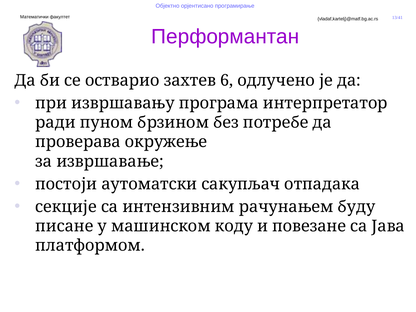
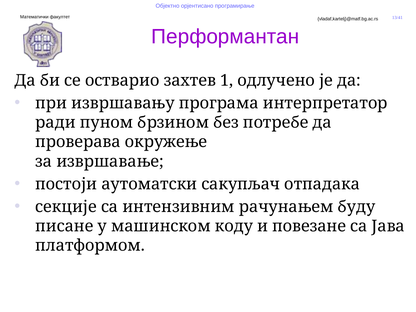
6: 6 -> 1 (227, 80)
